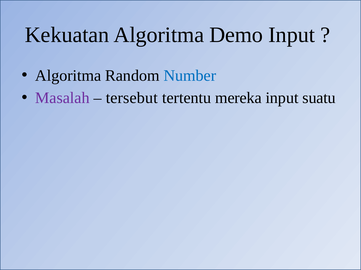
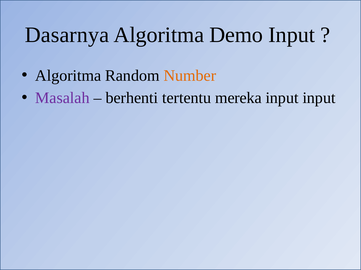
Kekuatan: Kekuatan -> Dasarnya (67, 35)
Number colour: blue -> orange (190, 76)
tersebut: tersebut -> berhenti (132, 98)
input suatu: suatu -> input (319, 98)
